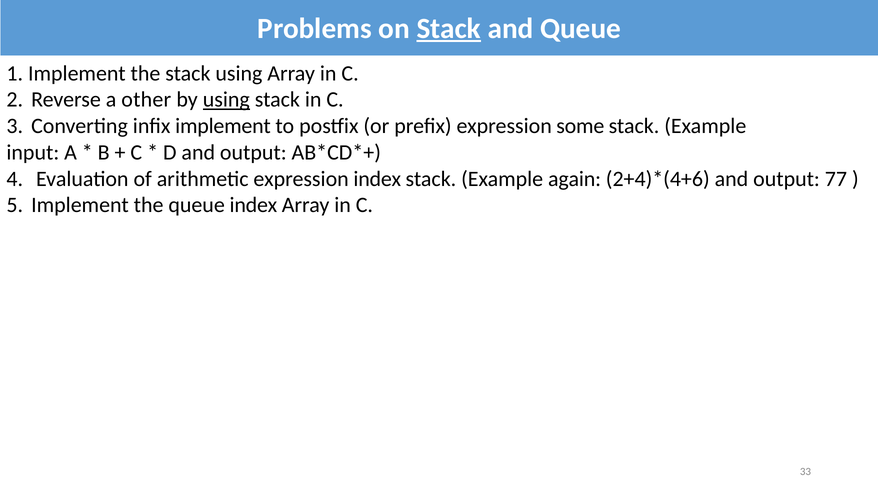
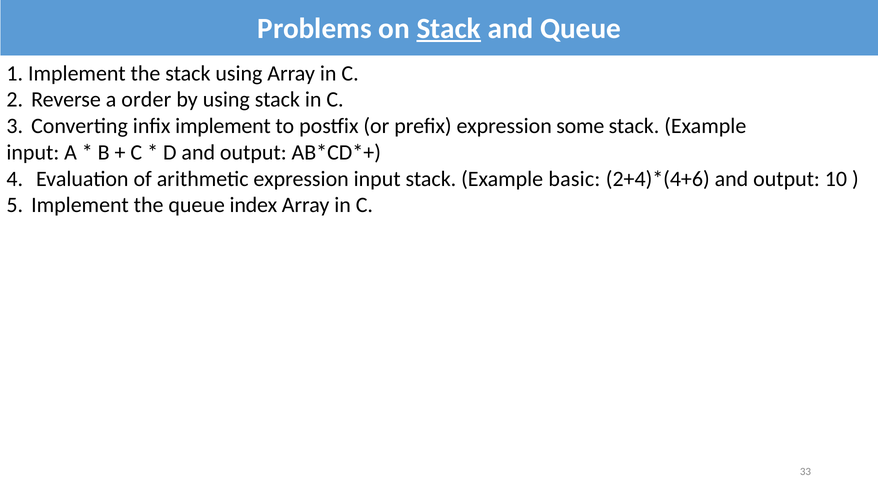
other: other -> order (146, 100)
using underline: present -> none (226, 100)
expression index: index -> input (377, 179)
again: again -> basic (574, 179)
77: 77 -> 10 (836, 179)
